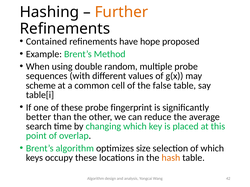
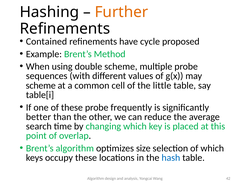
hope: hope -> cycle (150, 42)
double random: random -> scheme (121, 67)
false: false -> little (162, 86)
fingerprint: fingerprint -> frequently (131, 108)
hash colour: orange -> blue (171, 158)
